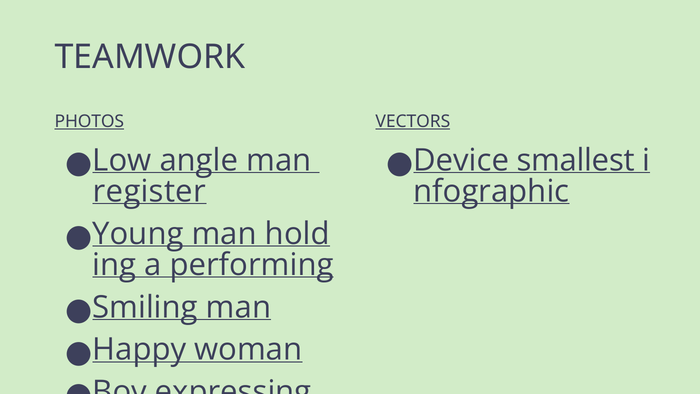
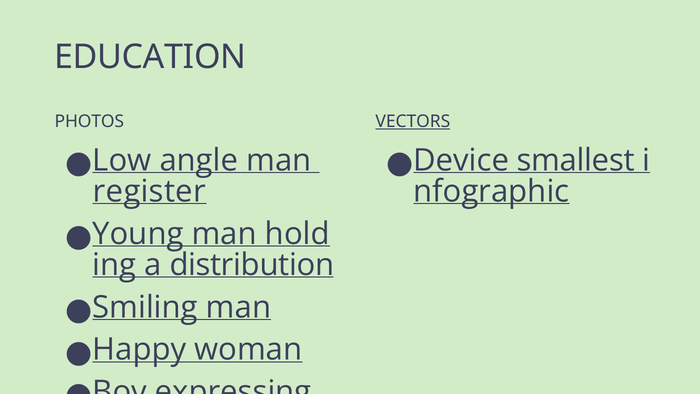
TEAMWORK: TEAMWORK -> EDUCATION (150, 57)
PHOTOS underline: present -> none (89, 121)
performing: performing -> distribution (252, 265)
